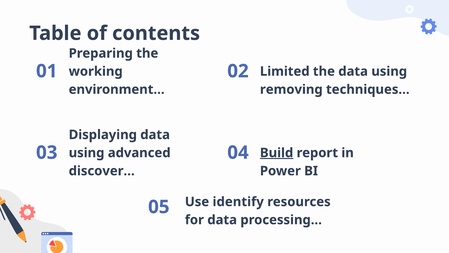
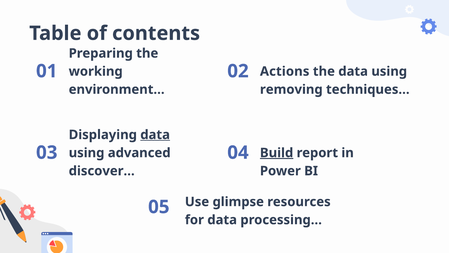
Limited: Limited -> Actions (285, 71)
data underline: none -> present (155, 135)
identify: identify -> glimpse (238, 201)
